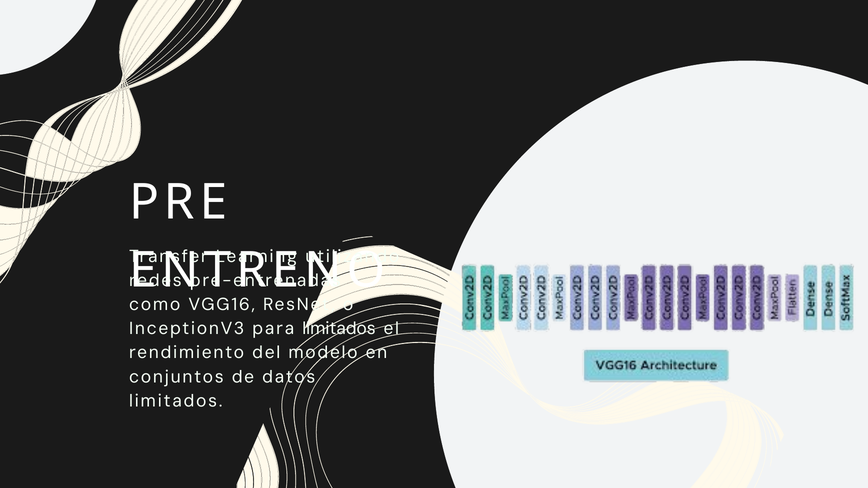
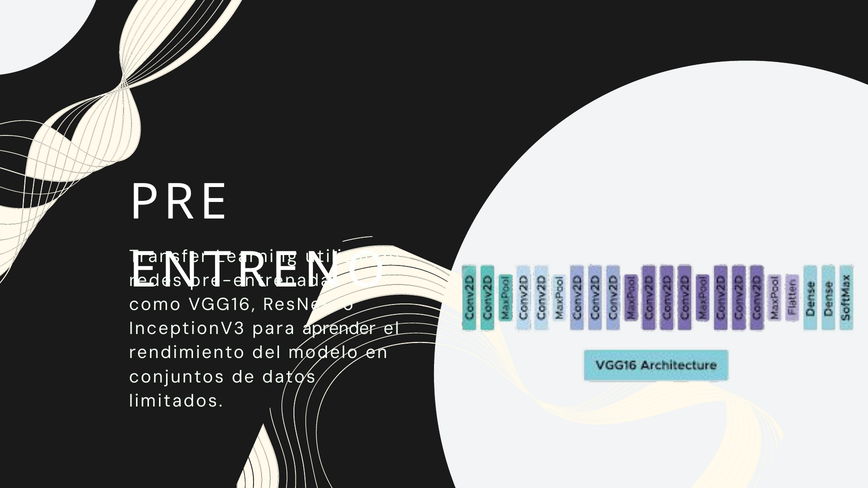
para limitados: limitados -> aprender (339, 329)
